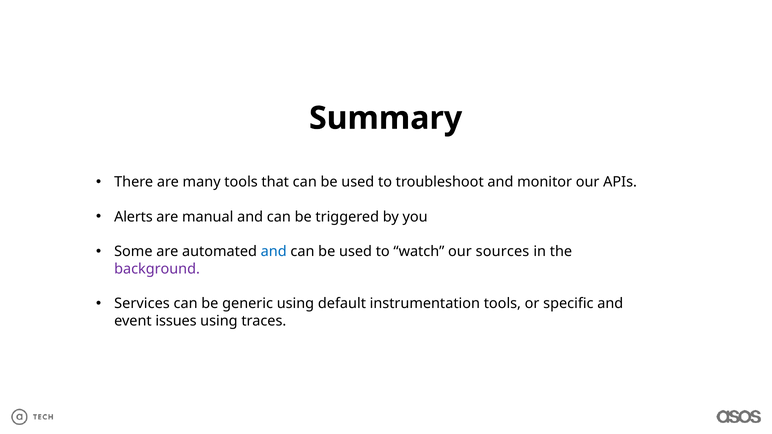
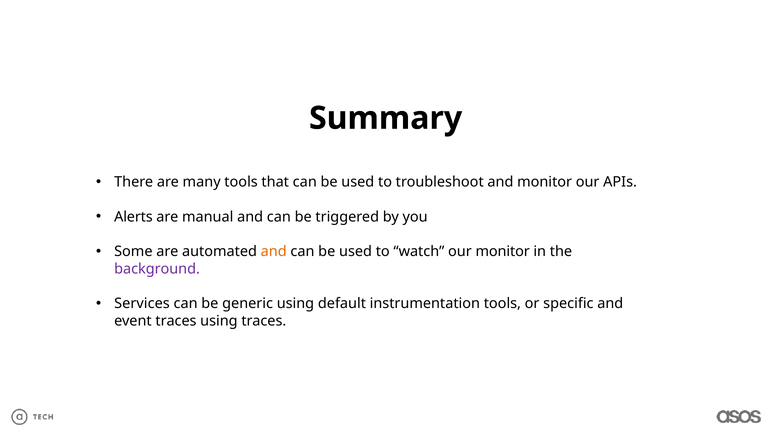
and colour: blue -> orange (274, 252)
our sources: sources -> monitor (503, 252)
event issues: issues -> traces (176, 321)
